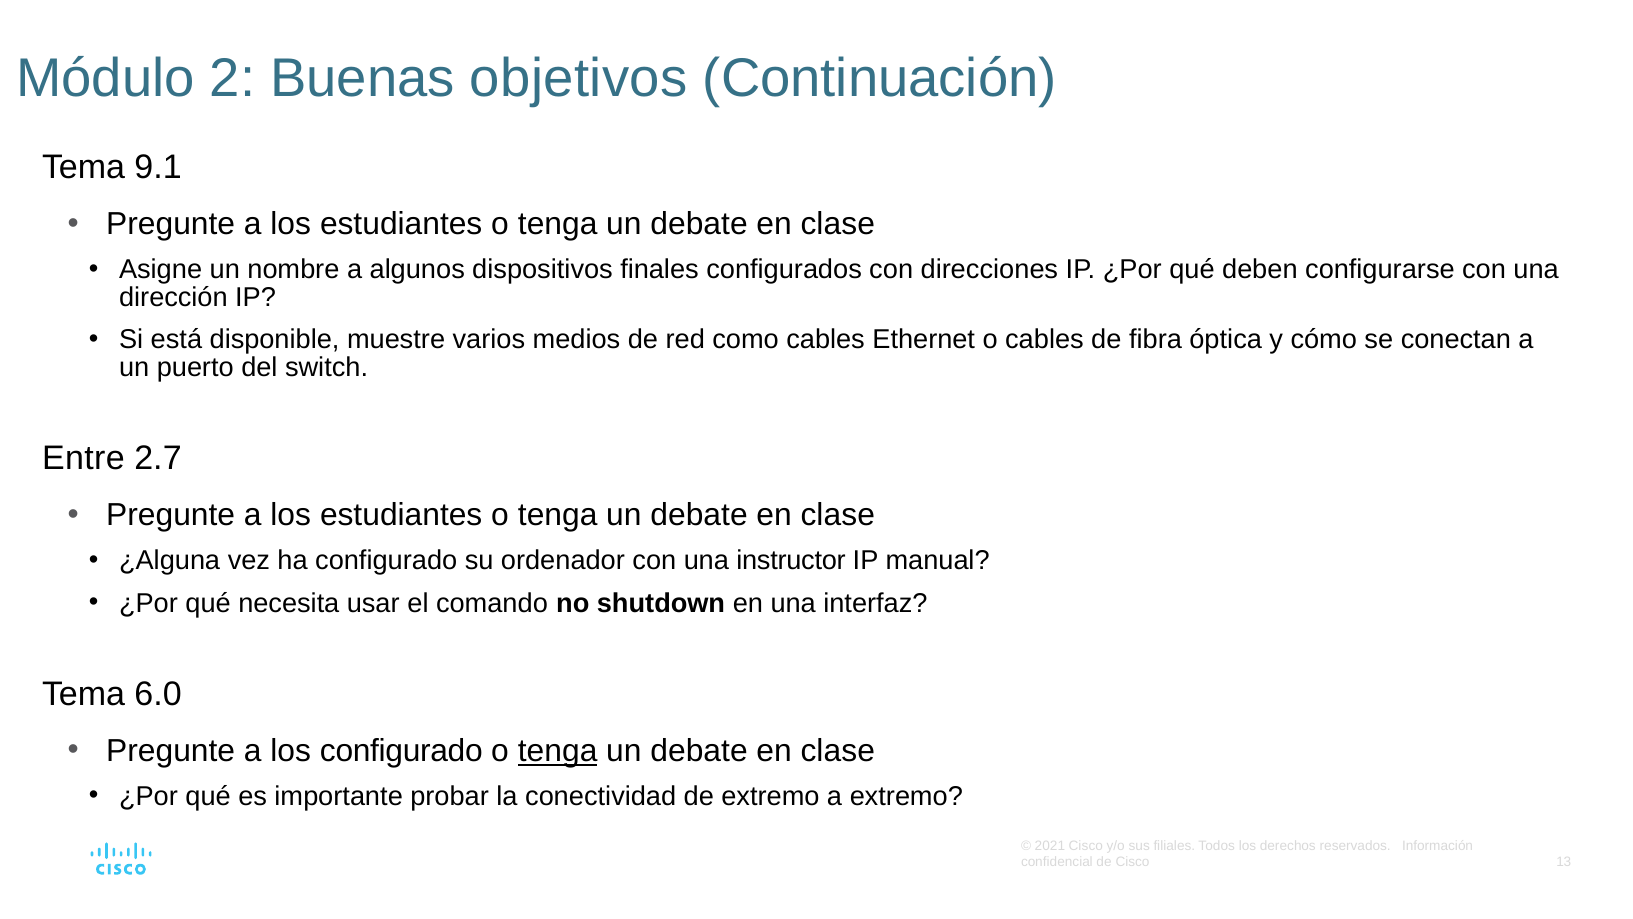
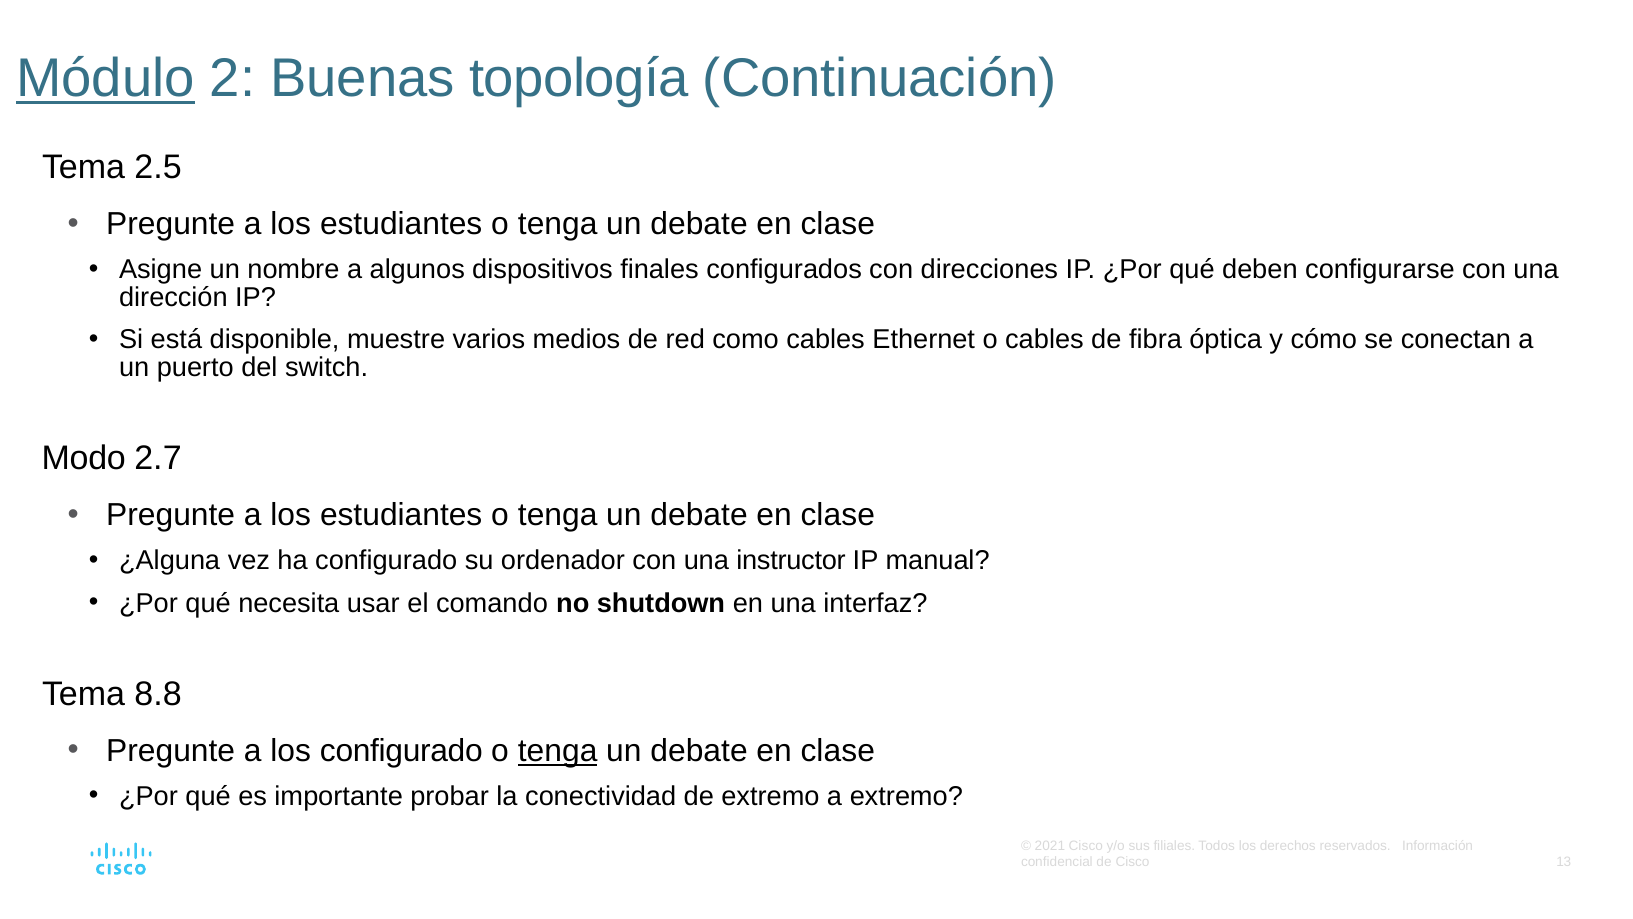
Módulo underline: none -> present (106, 79)
objetivos: objetivos -> topología (579, 79)
9.1: 9.1 -> 2.5 (158, 167)
Entre: Entre -> Modo (84, 458)
6.0: 6.0 -> 8.8 (158, 694)
